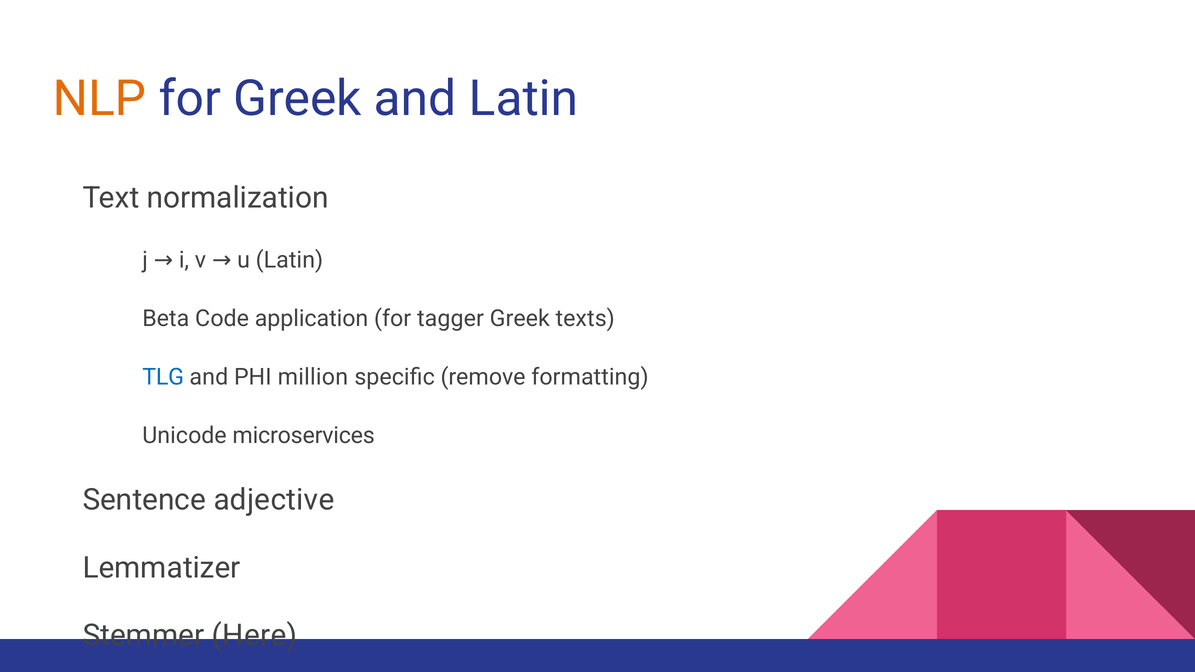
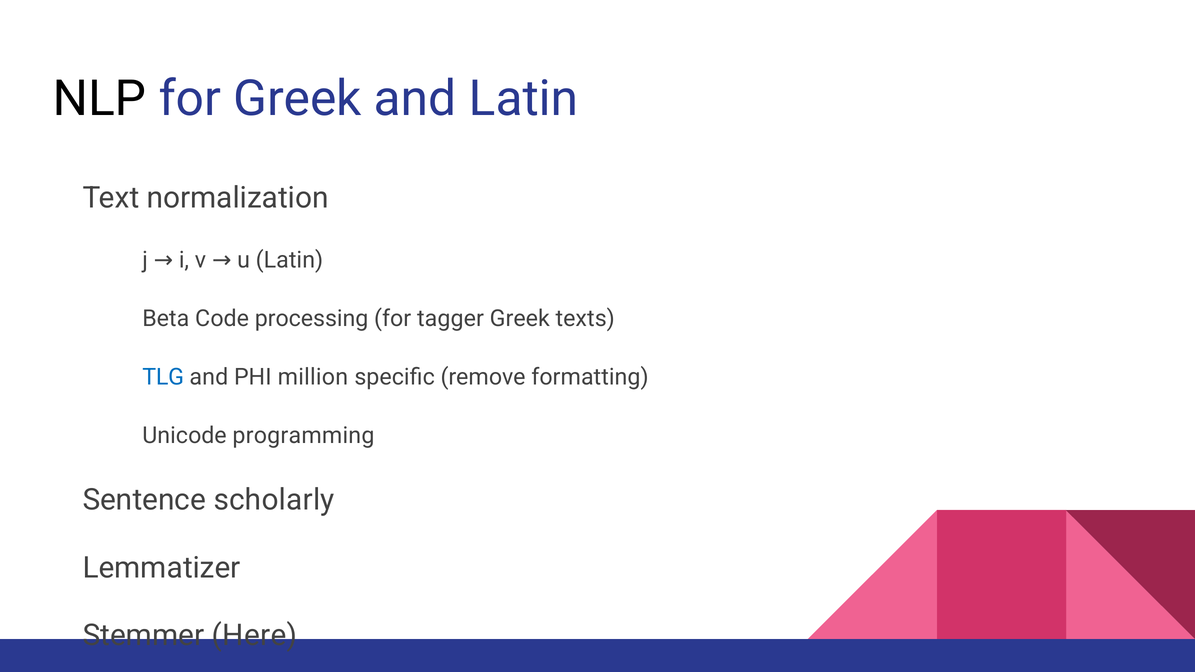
NLP colour: orange -> black (99, 99)
application: application -> processing (312, 319)
microservices: microservices -> programming (303, 436)
adjective: adjective -> scholarly (274, 500)
